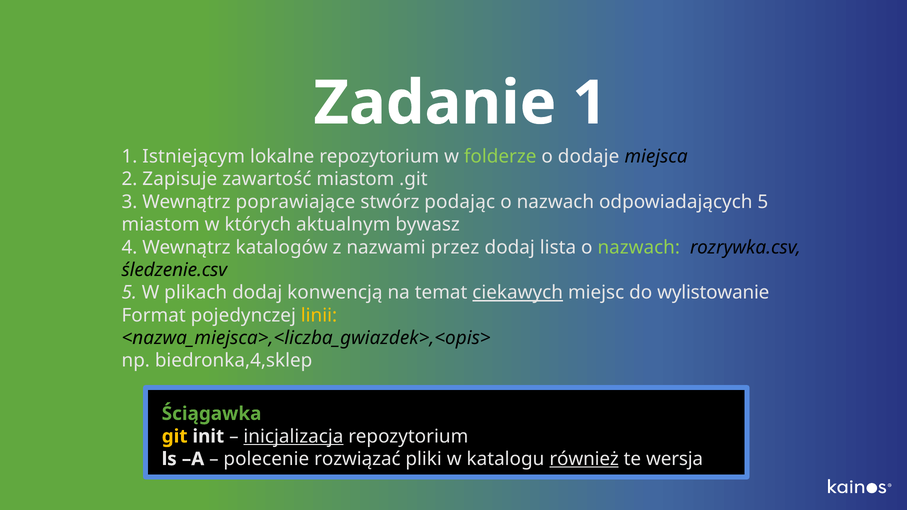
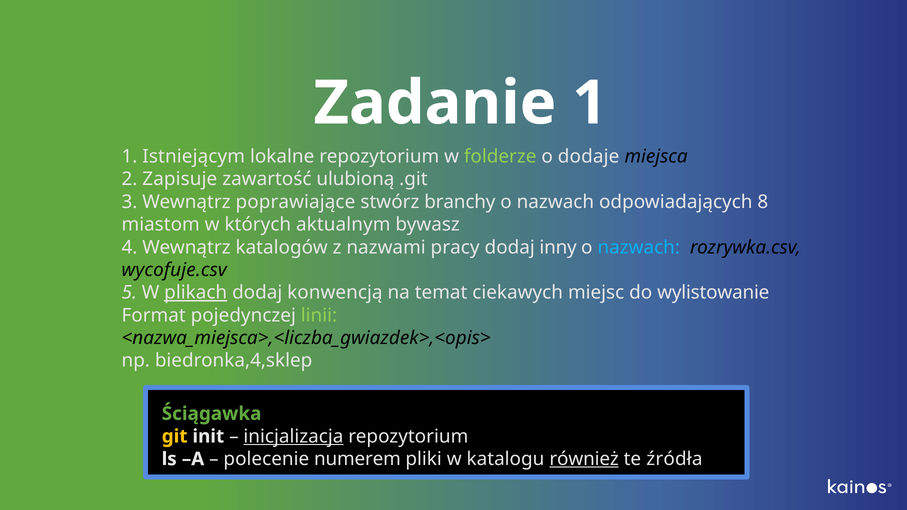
zawartość miastom: miastom -> ulubioną (355, 179)
podając: podając -> branchy (460, 202)
odpowiadających 5: 5 -> 8 (763, 202)
przez: przez -> pracy (455, 247)
lista: lista -> inny (558, 247)
nazwach colour: light green -> light blue (639, 247)
śledzenie.csv: śledzenie.csv -> wycofuje.csv (174, 270)
plikach underline: none -> present (196, 293)
ciekawych underline: present -> none (518, 293)
linii colour: yellow -> light green (319, 315)
rozwiązać: rozwiązać -> numerem (357, 459)
wersja: wersja -> źródła (674, 459)
